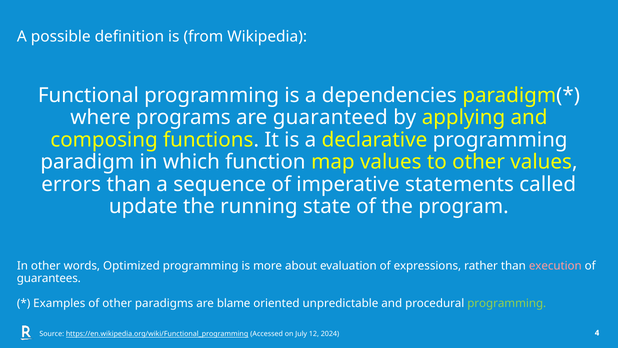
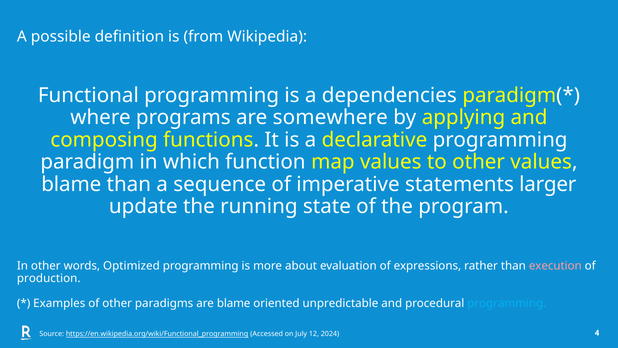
guaranteed: guaranteed -> somewhere (330, 117)
errors: errors -> blame (71, 184)
called: called -> larger (548, 184)
guarantees: guarantees -> production (49, 278)
programming colour: light green -> light blue (507, 303)
